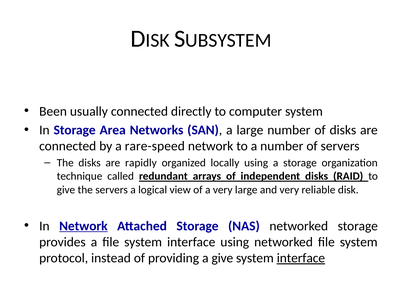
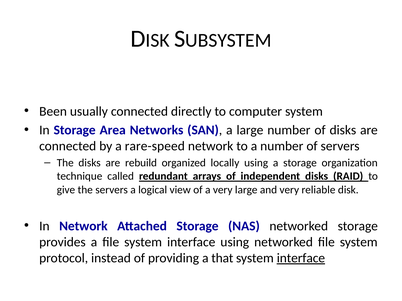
rapidly: rapidly -> rebuild (141, 163)
Network underline: present -> none (83, 226)
a give: give -> that (222, 258)
